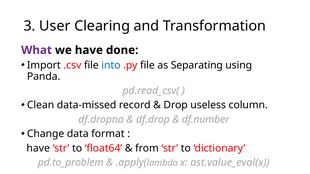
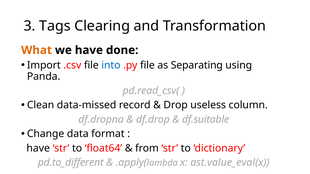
User: User -> Tags (55, 26)
What colour: purple -> orange (37, 50)
df.number: df.number -> df.suitable (206, 120)
pd.to_problem: pd.to_problem -> pd.to_different (71, 163)
